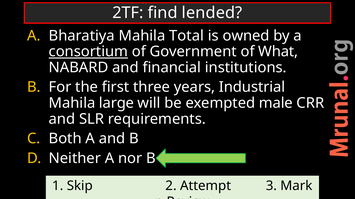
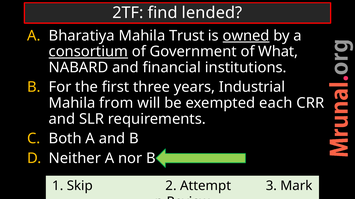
Total: Total -> Trust (187, 36)
owned underline: none -> present (246, 36)
large: large -> from (116, 103)
male: male -> each (276, 103)
